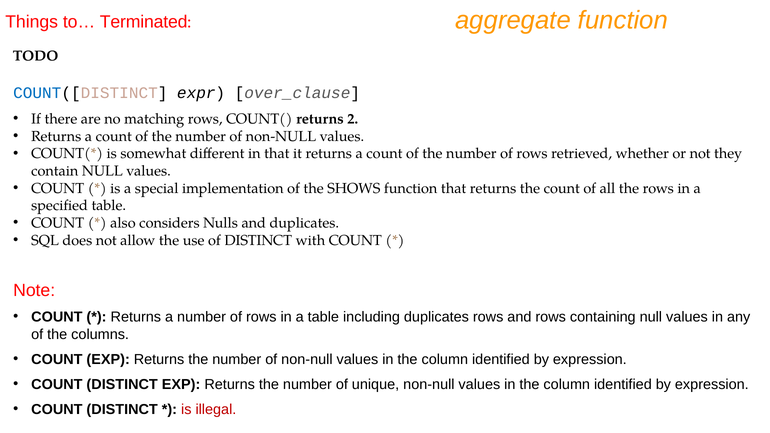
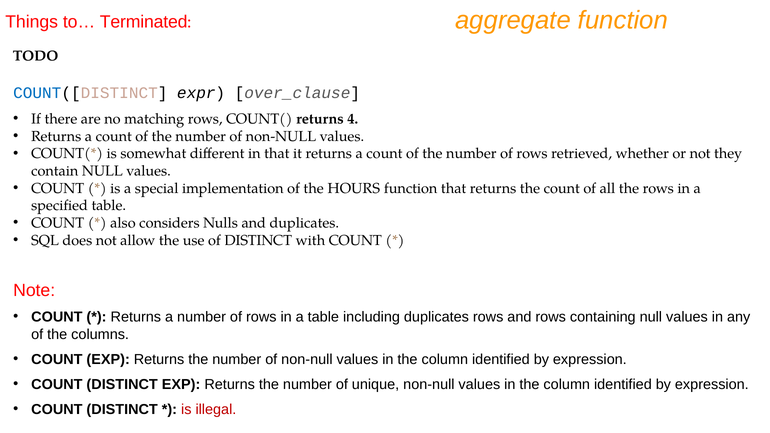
2: 2 -> 4 (353, 119)
SHOWS: SHOWS -> HOURS (354, 188)
